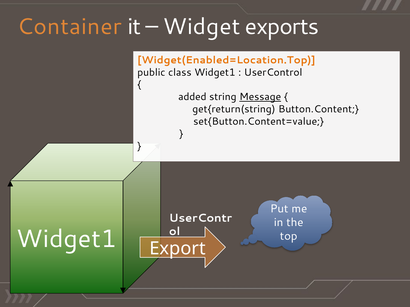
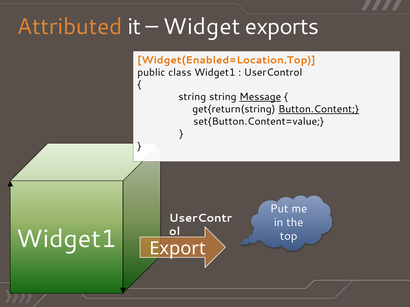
Container: Container -> Attributed (70, 27)
added: added -> string (192, 97)
Button.Content underline: none -> present (319, 109)
